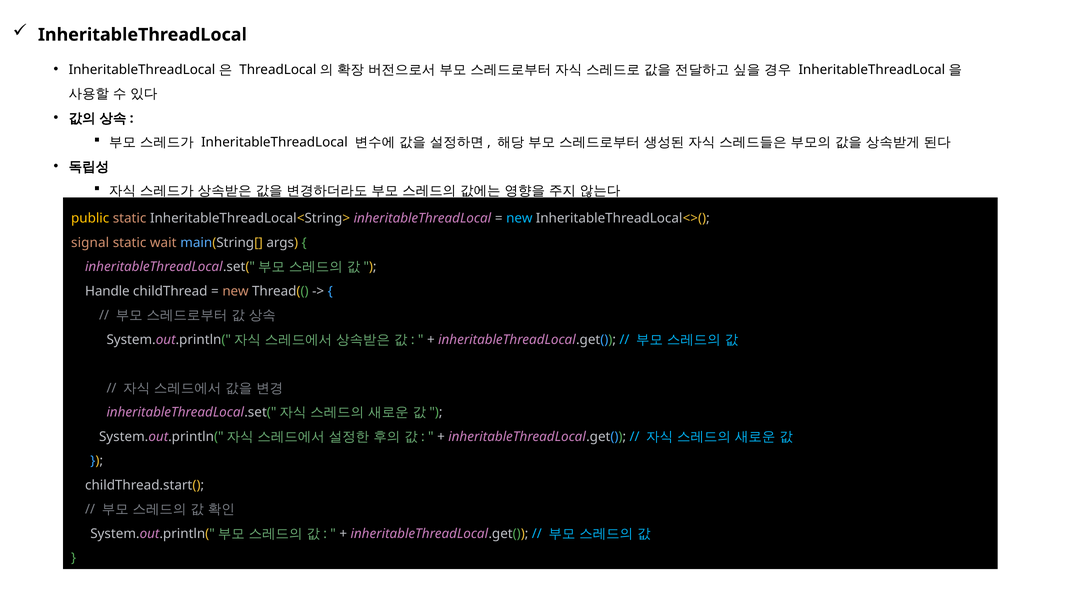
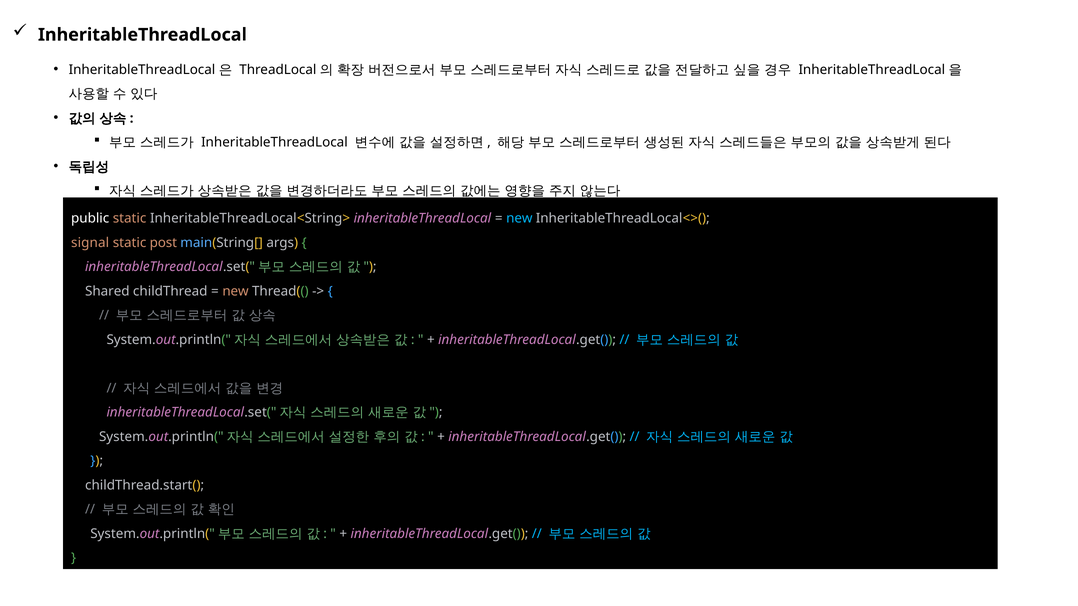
public colour: yellow -> white (90, 219)
wait: wait -> post (163, 243)
Handle: Handle -> Shared (107, 291)
